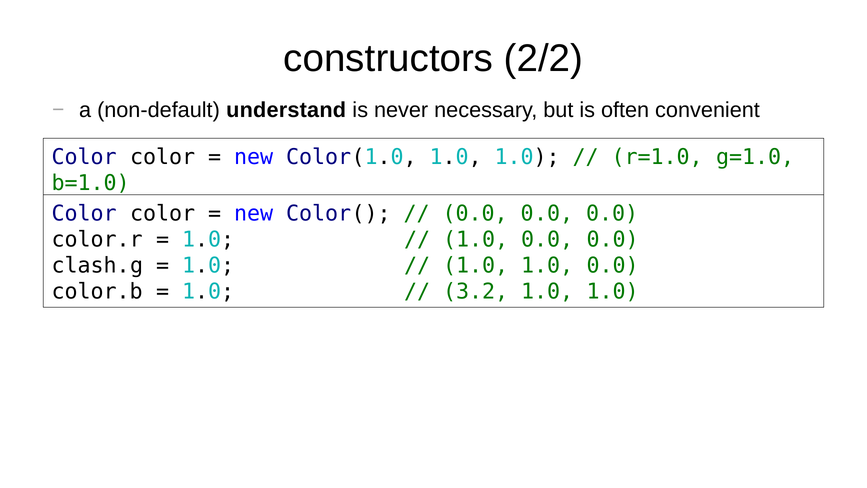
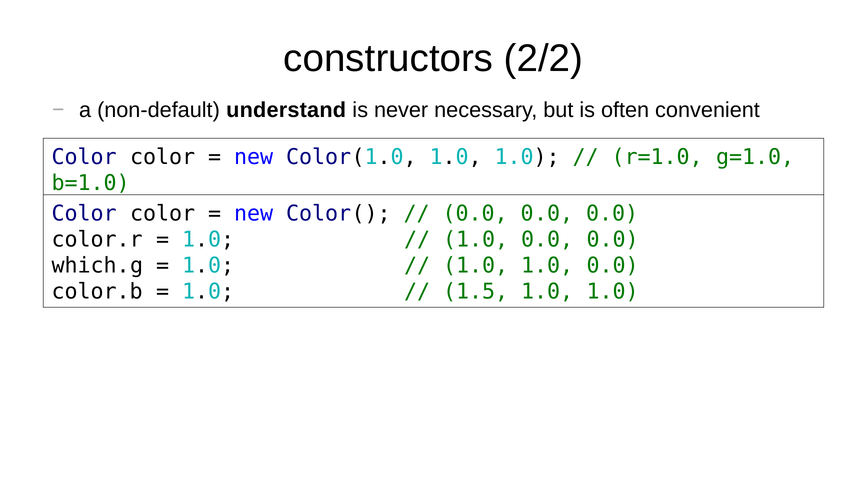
clash.g: clash.g -> which.g (97, 265)
3.2: 3.2 -> 1.5 (476, 291)
